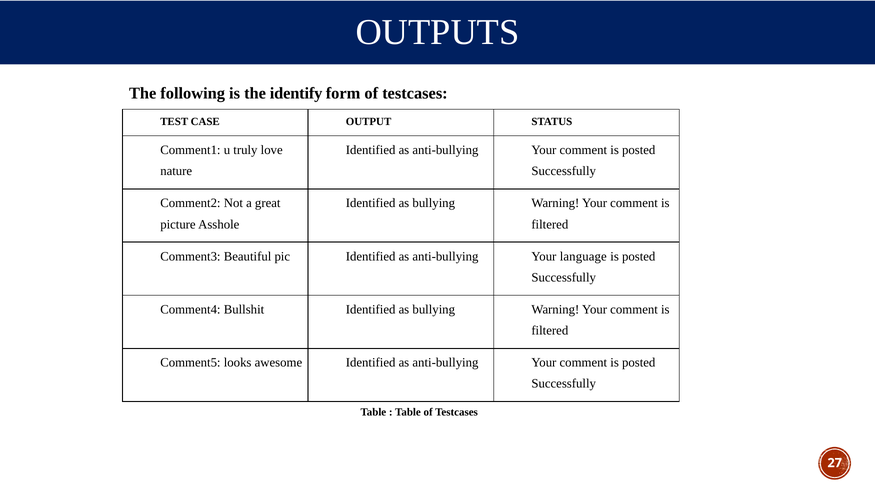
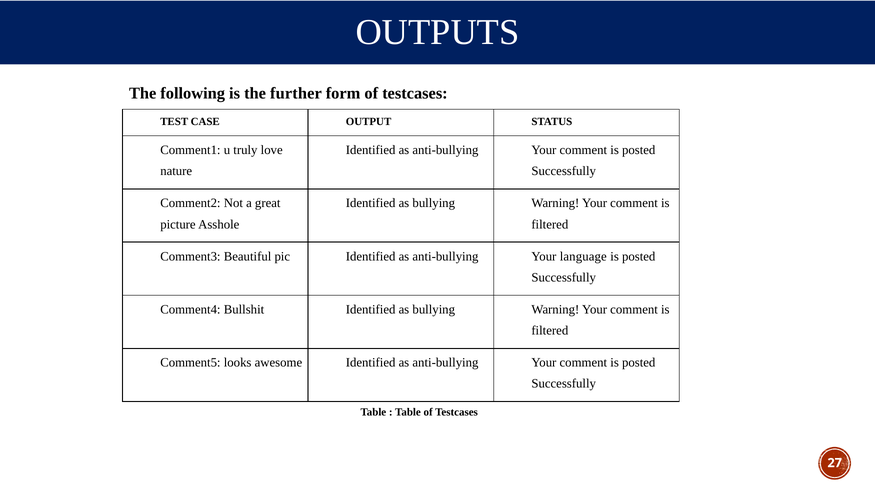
identify: identify -> further (296, 93)
